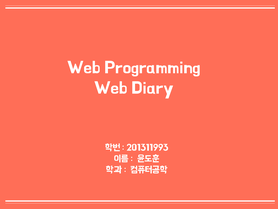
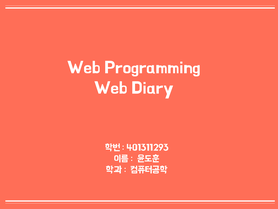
201311993: 201311993 -> 401311293 (148, 147)
